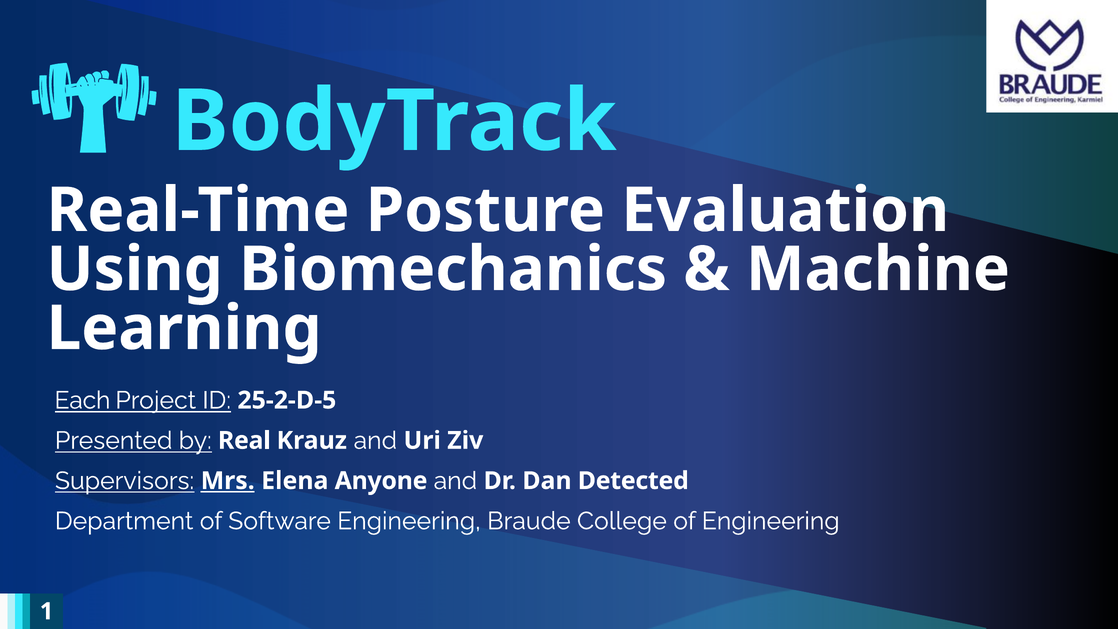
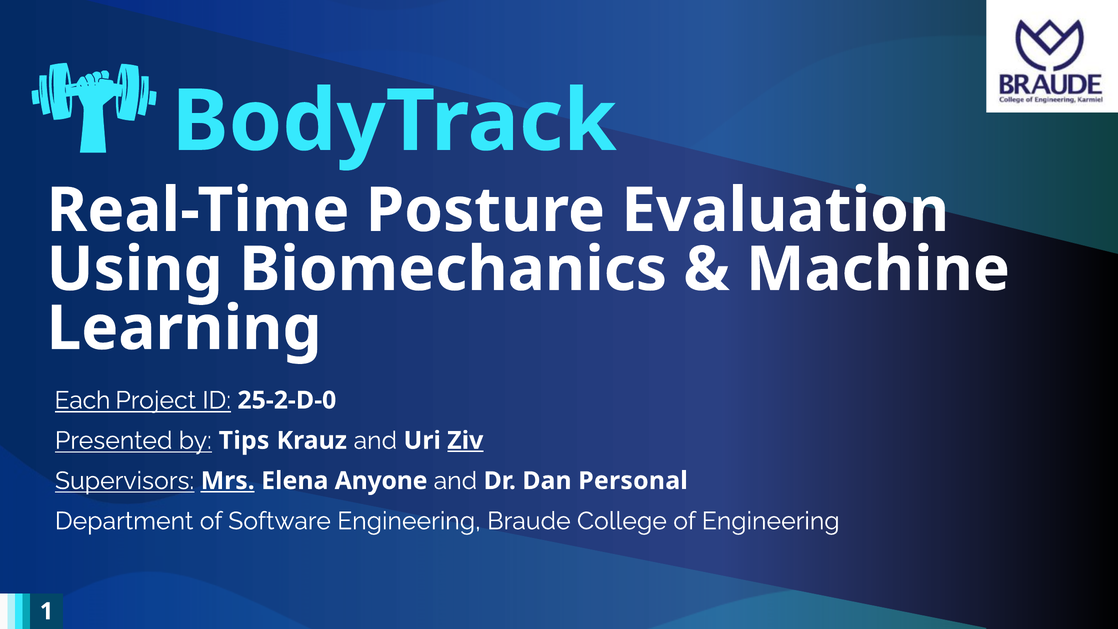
25-2-D-5: 25-2-D-5 -> 25-2-D-0 (287, 400)
Real: Real -> Tips (244, 440)
Ziv underline: none -> present (465, 440)
Detected: Detected -> Personal (633, 481)
